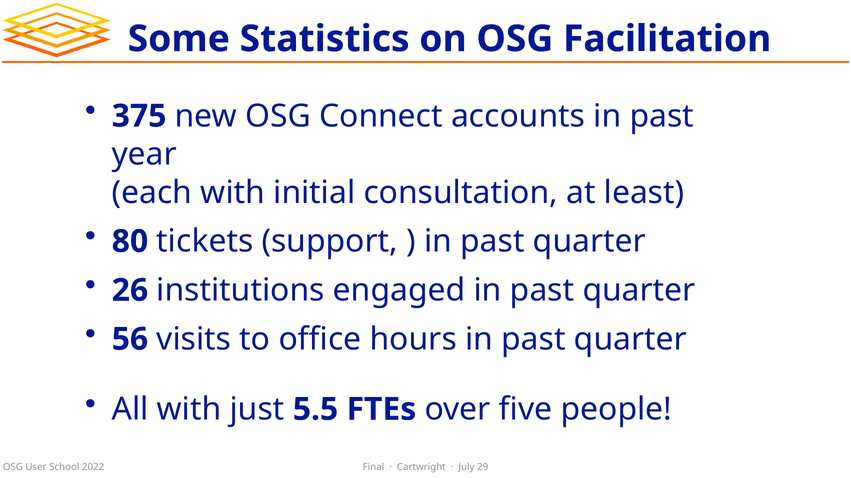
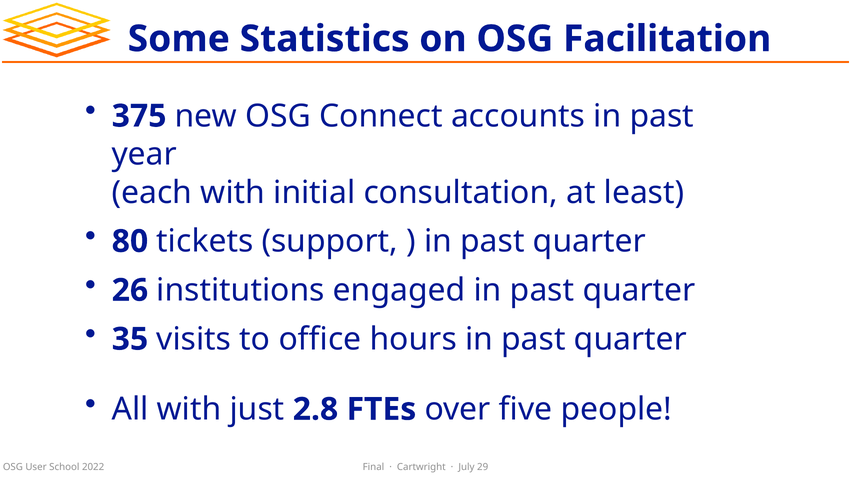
56: 56 -> 35 (130, 340)
5.5: 5.5 -> 2.8 (315, 410)
